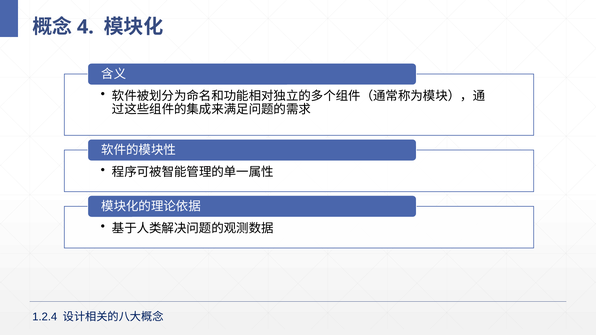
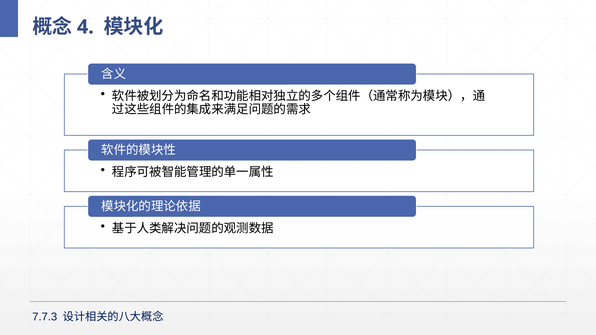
1.2.4: 1.2.4 -> 7.7.3 (45, 317)
